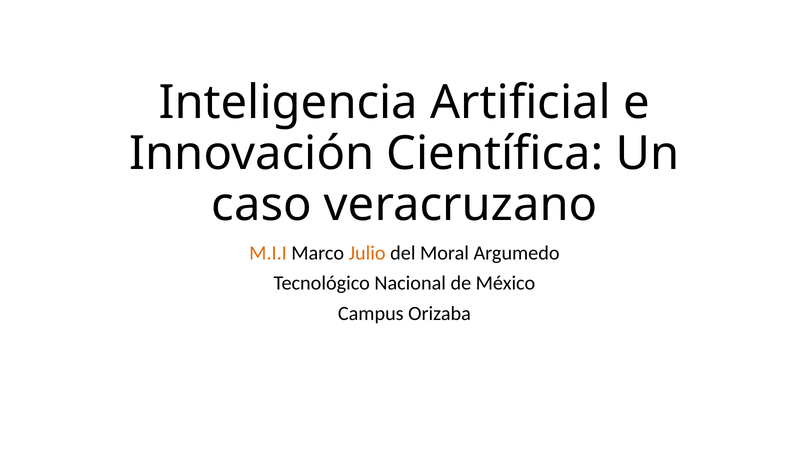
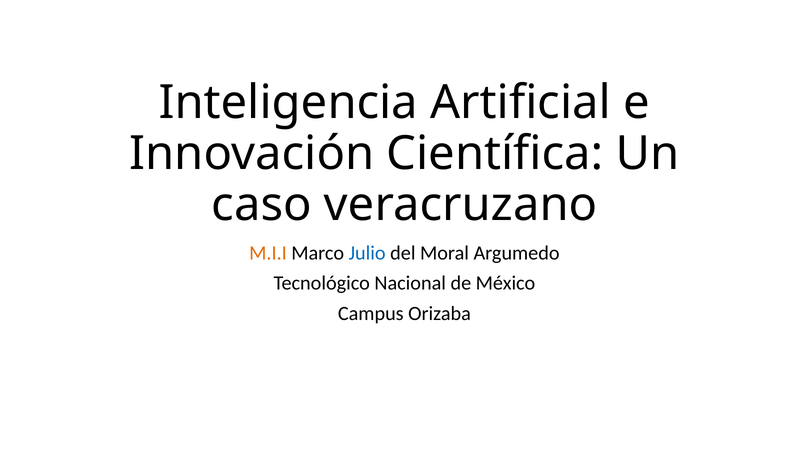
Julio colour: orange -> blue (367, 253)
